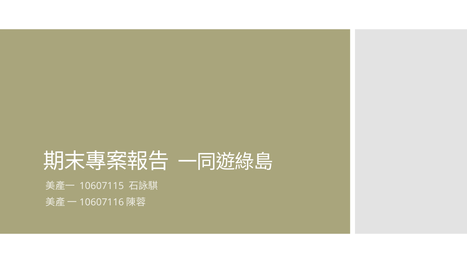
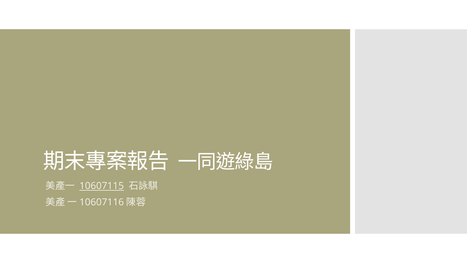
10607115 underline: none -> present (102, 186)
